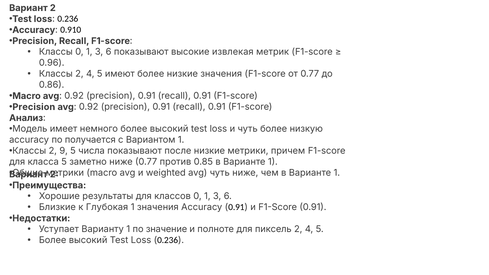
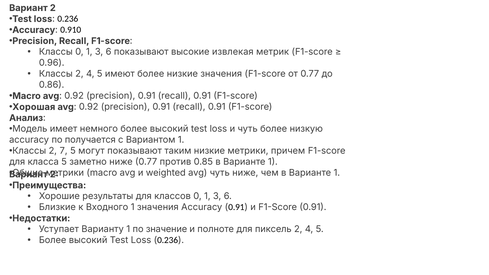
Precision: Precision -> Хорошая (34, 107)
9: 9 -> 7 (64, 151)
числа: числа -> могут (91, 151)
после: после -> таким (178, 151)
Глубокая: Глубокая -> Входного (107, 207)
